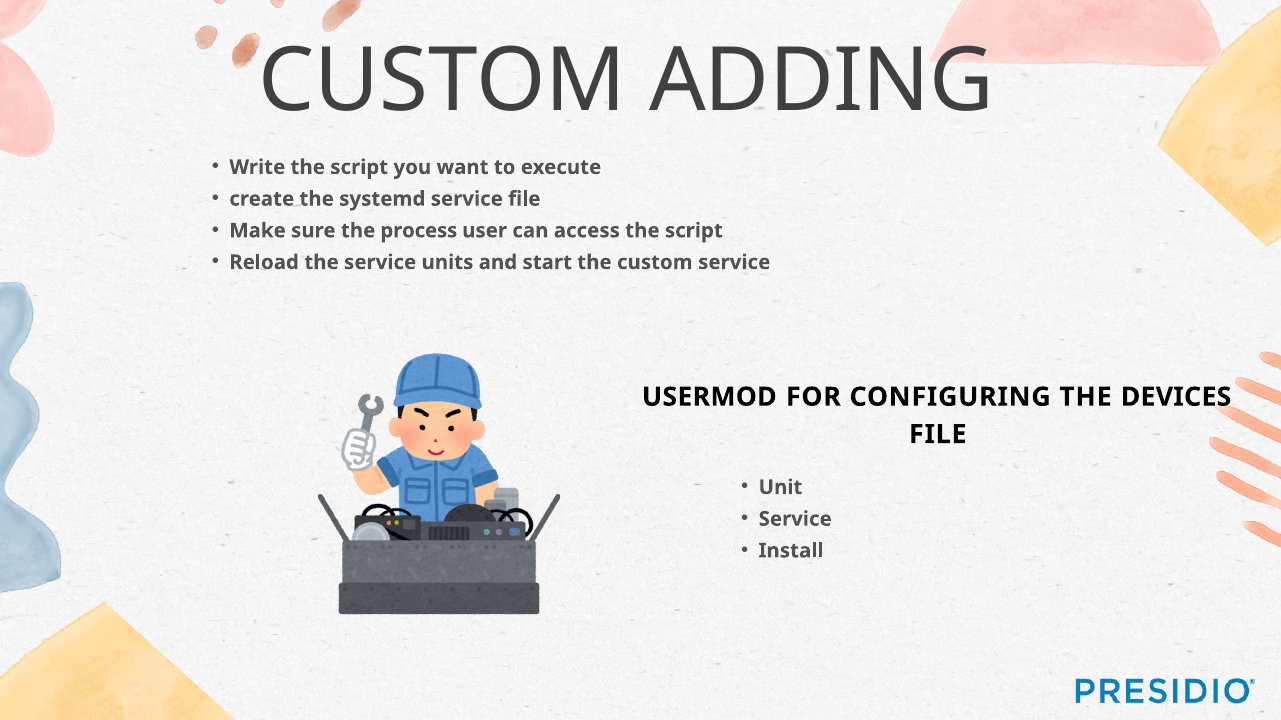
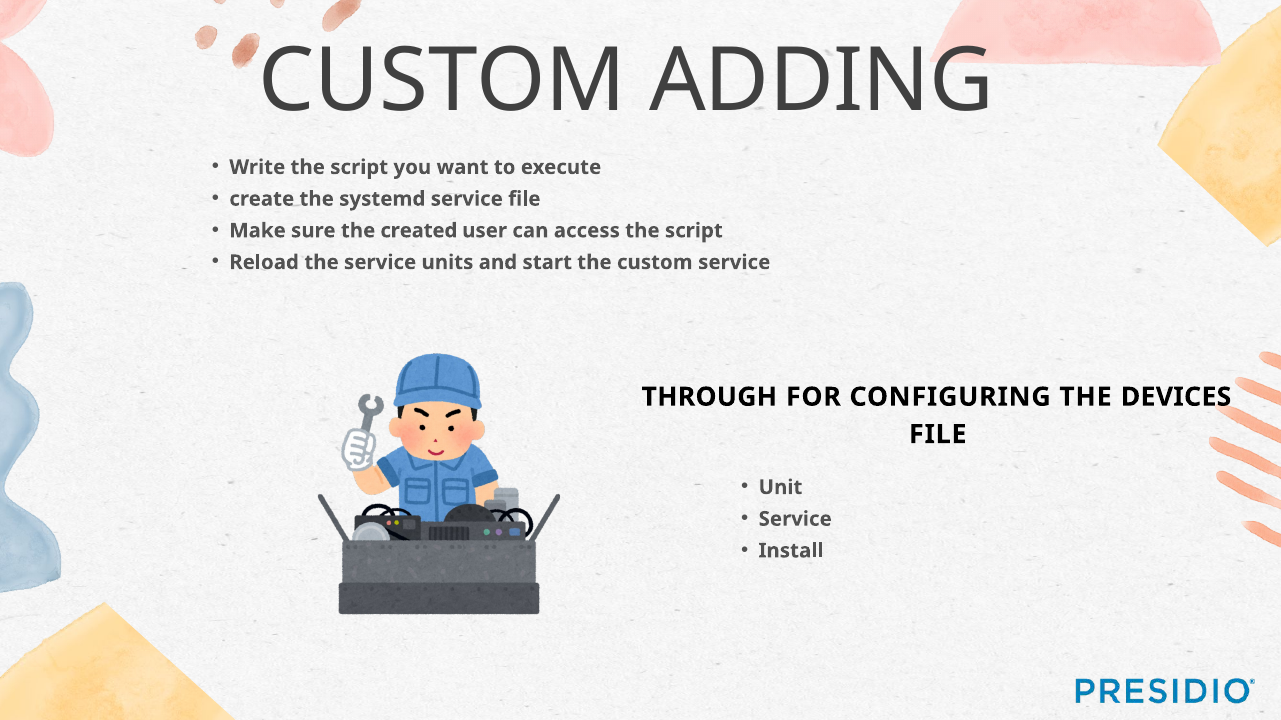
process: process -> created (419, 231)
USERMOD: USERMOD -> THROUGH (709, 397)
